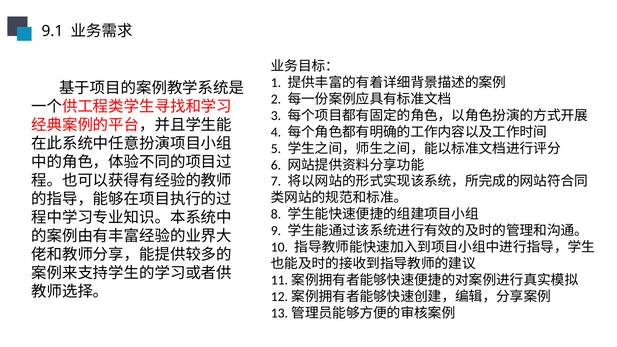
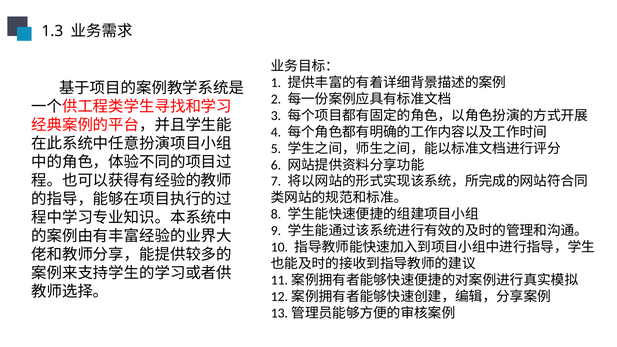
9.1: 9.1 -> 1.3 (52, 31)
